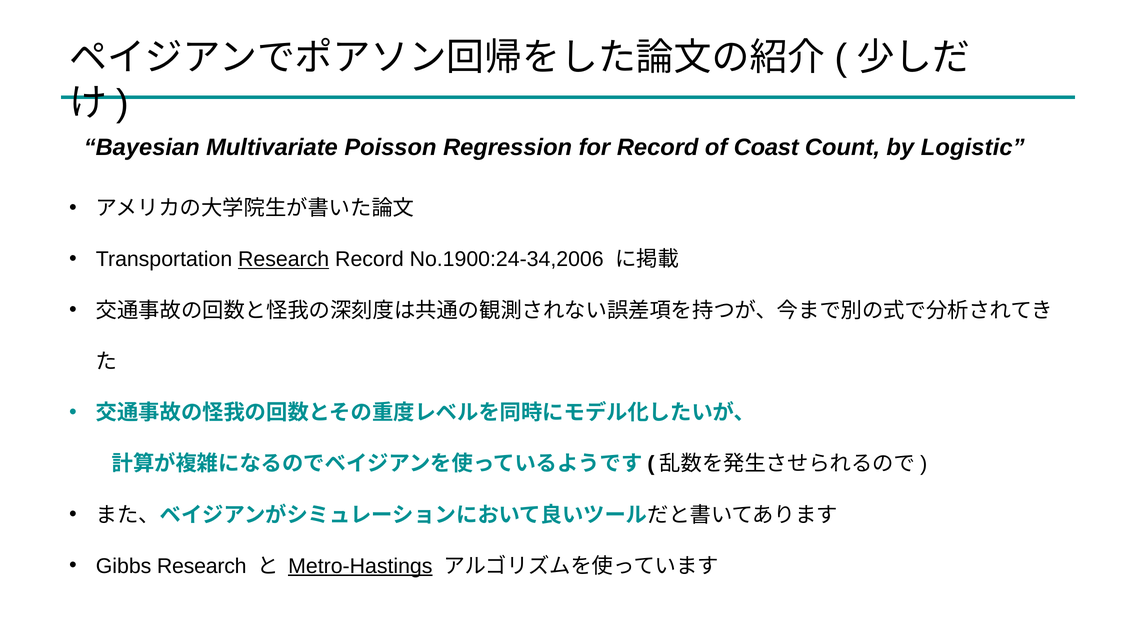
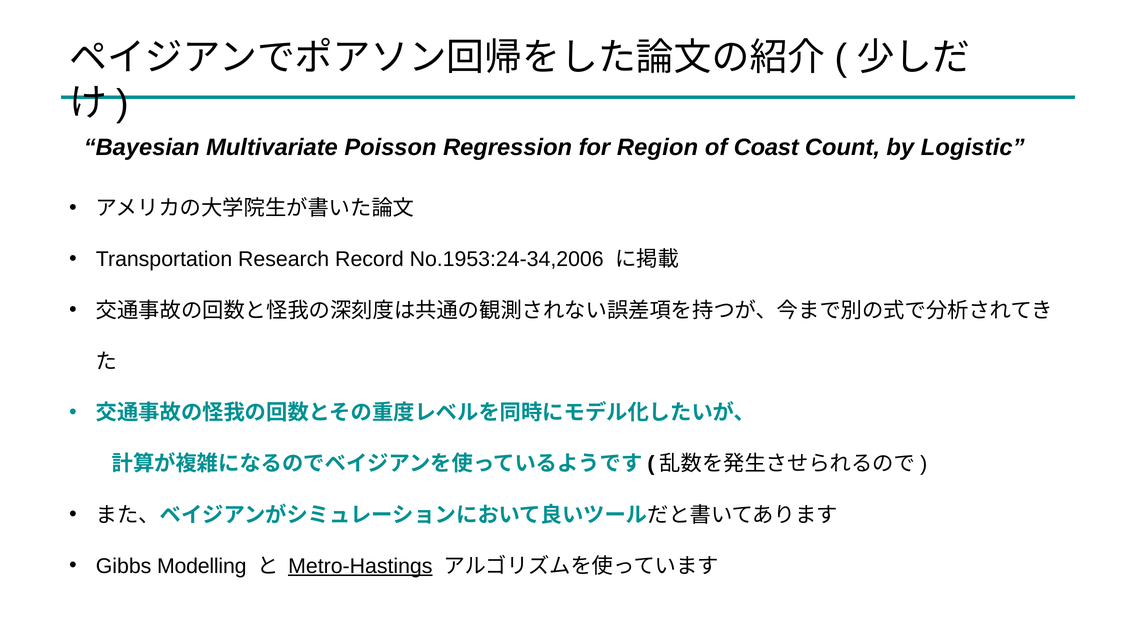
for Record: Record -> Region (658, 147)
Research underline: present -> none (284, 259)
No.1900:24-34,2006: No.1900:24-34,2006 -> No.1953:24-34,2006 (507, 259)
Gibbs Research: Research -> Modelling (202, 566)
